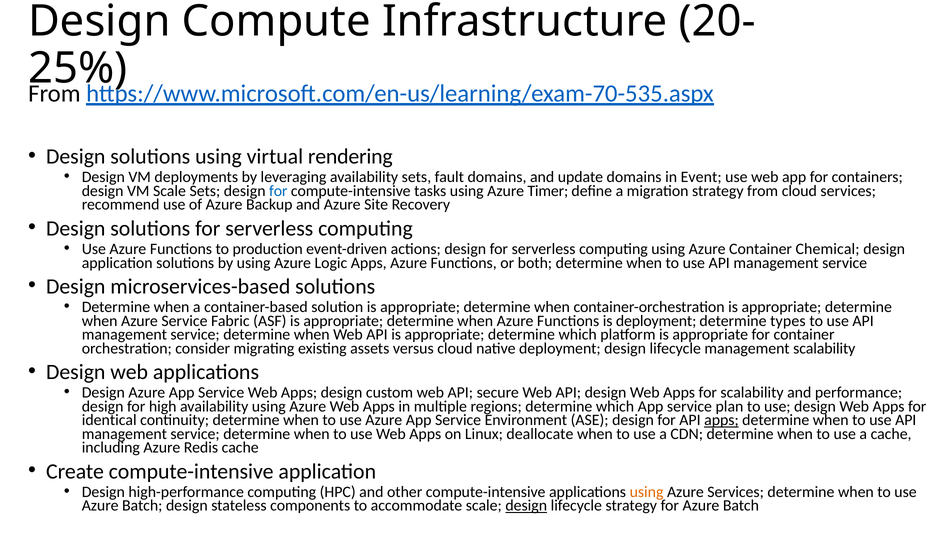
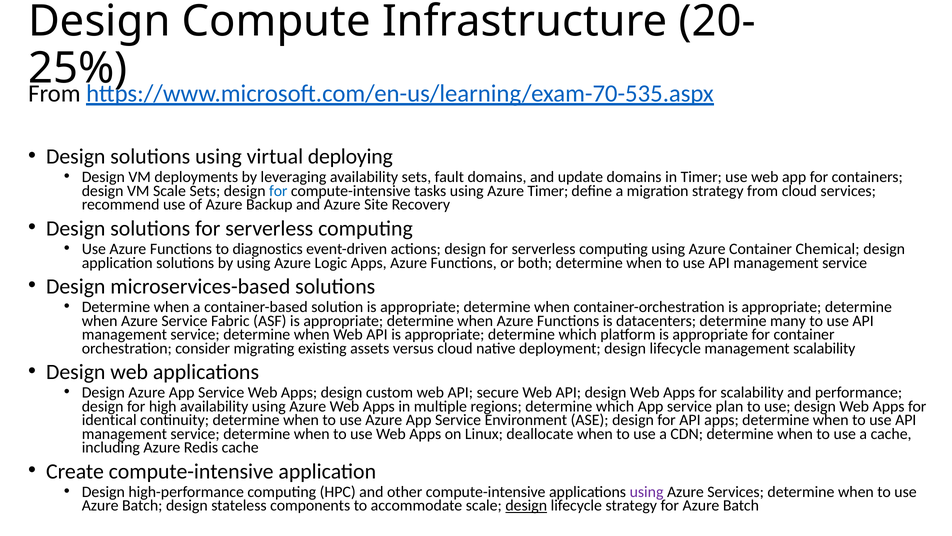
rendering: rendering -> deploying (350, 156)
in Event: Event -> Timer (701, 177)
production: production -> diagnostics (268, 249)
is deployment: deployment -> datacenters (656, 321)
types: types -> many (788, 321)
apps underline: present -> none (721, 420)
using colour: orange -> purple (647, 491)
